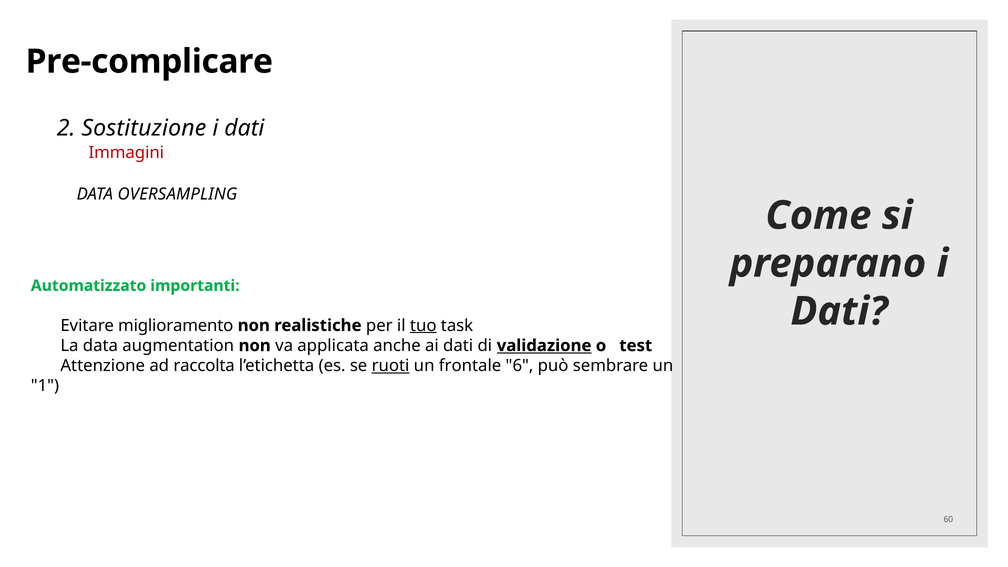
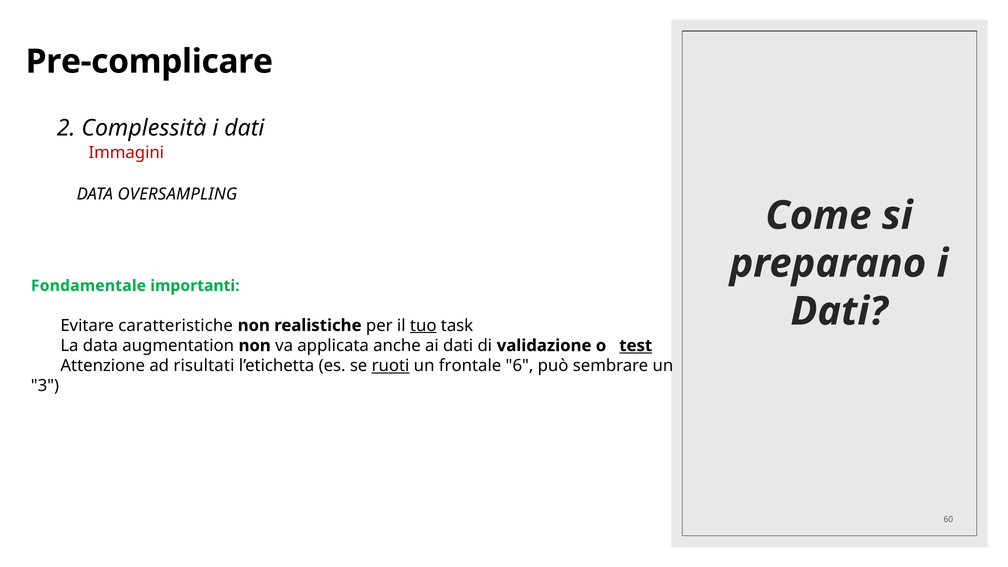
Sostituzione: Sostituzione -> Complessità (144, 128)
Automatizzato: Automatizzato -> Fondamentale (88, 286)
miglioramento: miglioramento -> caratteristiche (176, 325)
validazione underline: present -> none (544, 346)
test underline: none -> present (636, 346)
raccolta: raccolta -> risultati (204, 366)
1: 1 -> 3 (45, 386)
